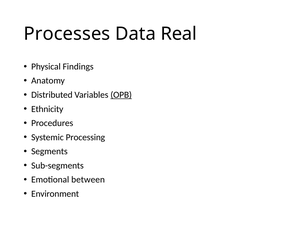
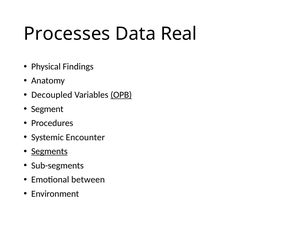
Distributed: Distributed -> Decoupled (52, 95)
Ethnicity: Ethnicity -> Segment (47, 109)
Processing: Processing -> Encounter (85, 137)
Segments underline: none -> present (49, 151)
